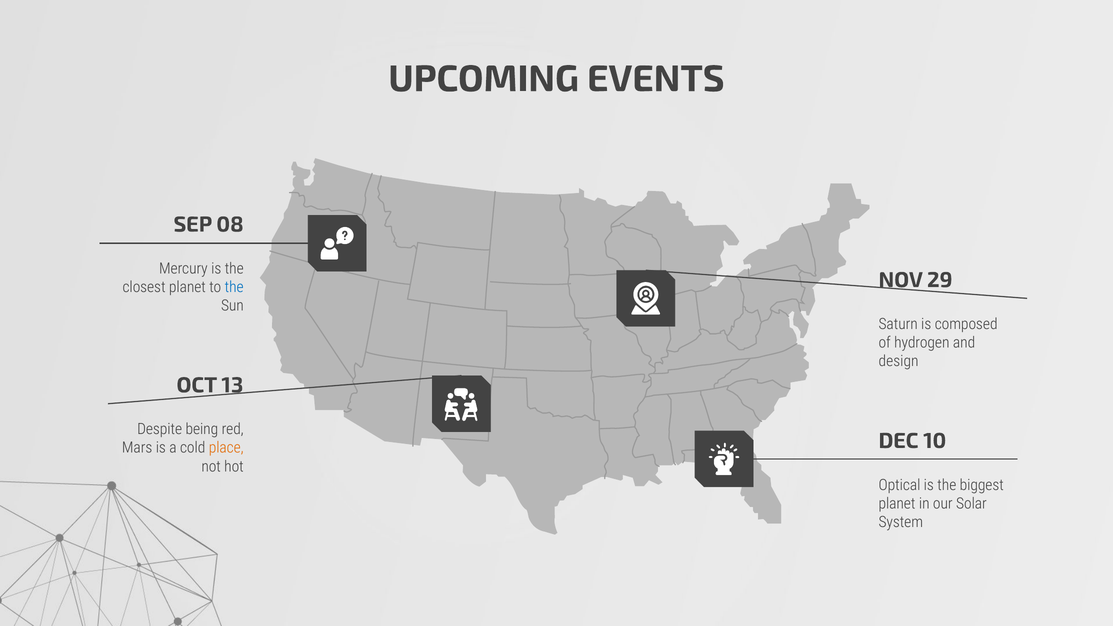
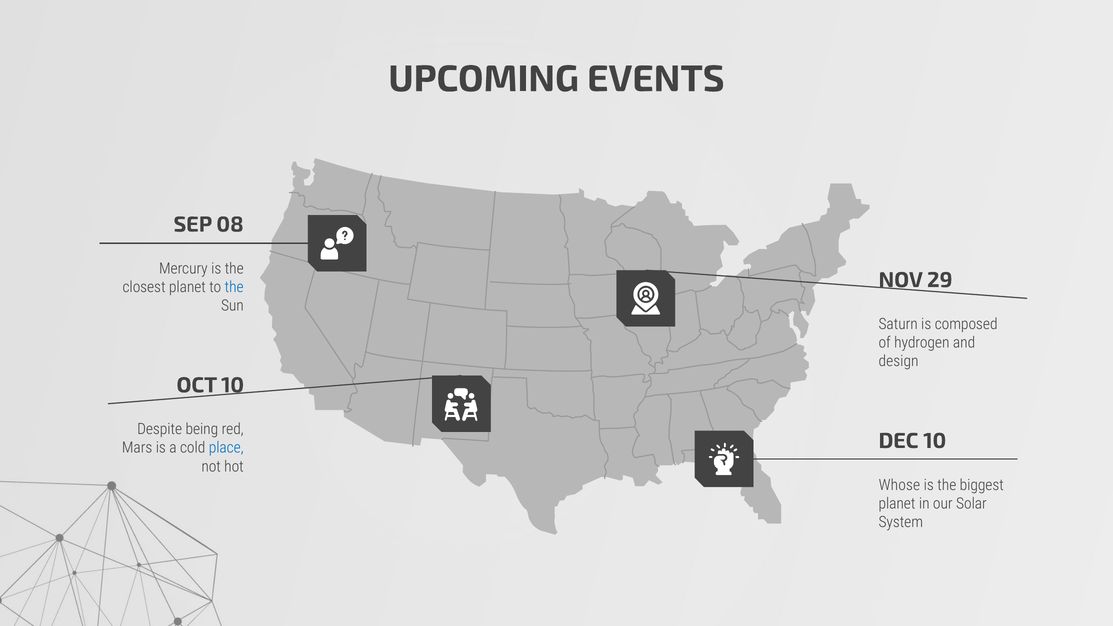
OCT 13: 13 -> 10 (233, 385)
place colour: orange -> blue (226, 448)
Optical: Optical -> Whose (899, 485)
